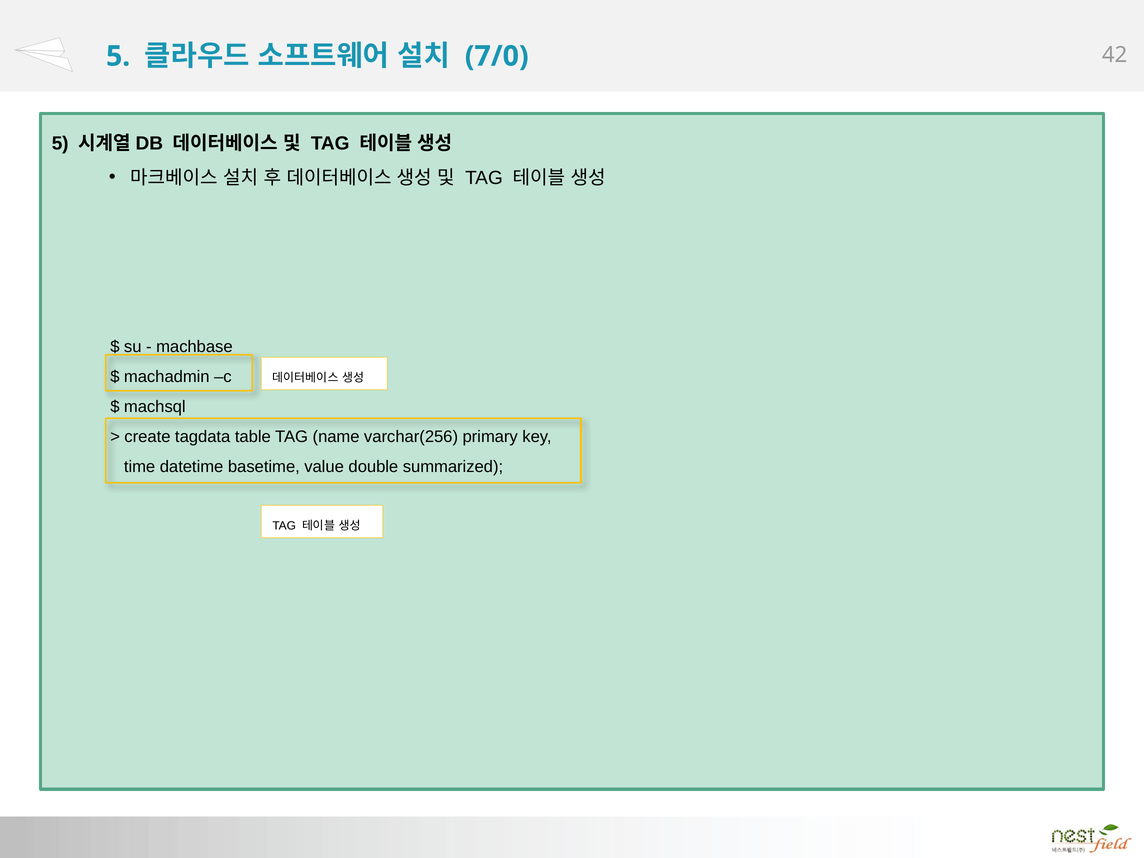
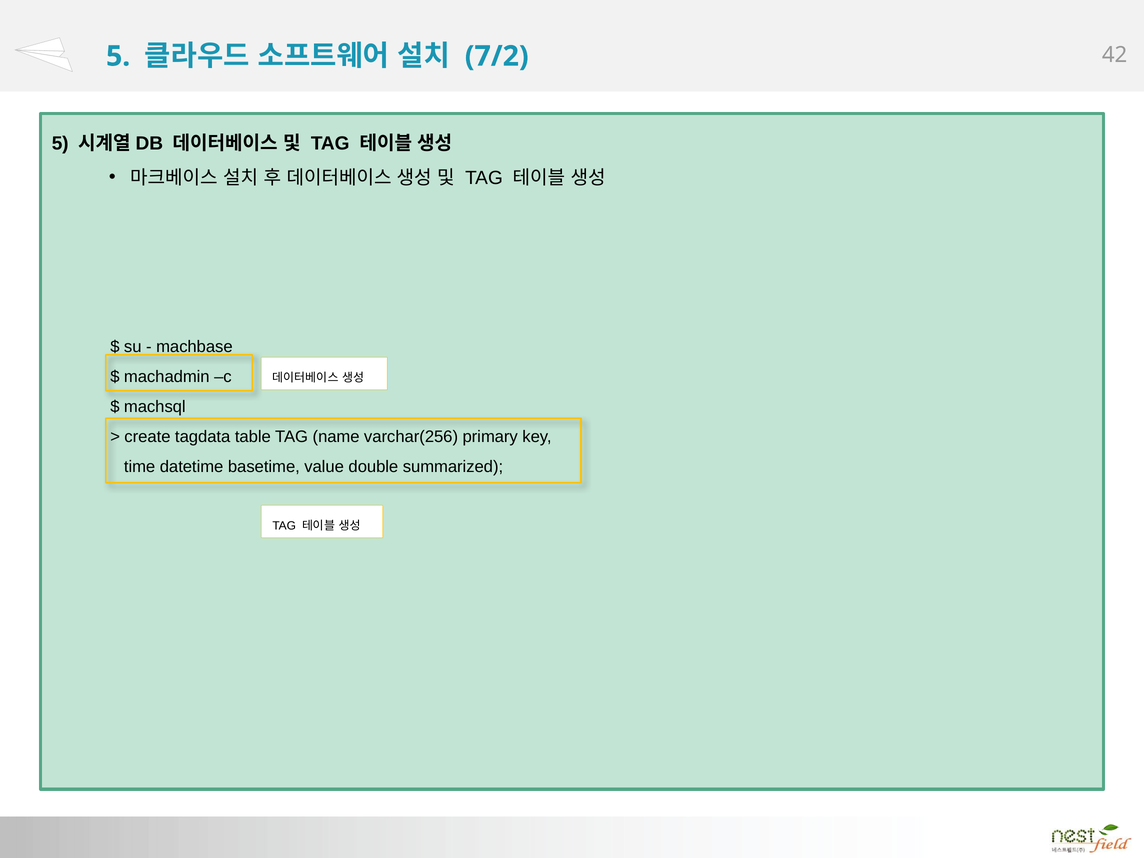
7/0: 7/0 -> 7/2 (497, 56)
